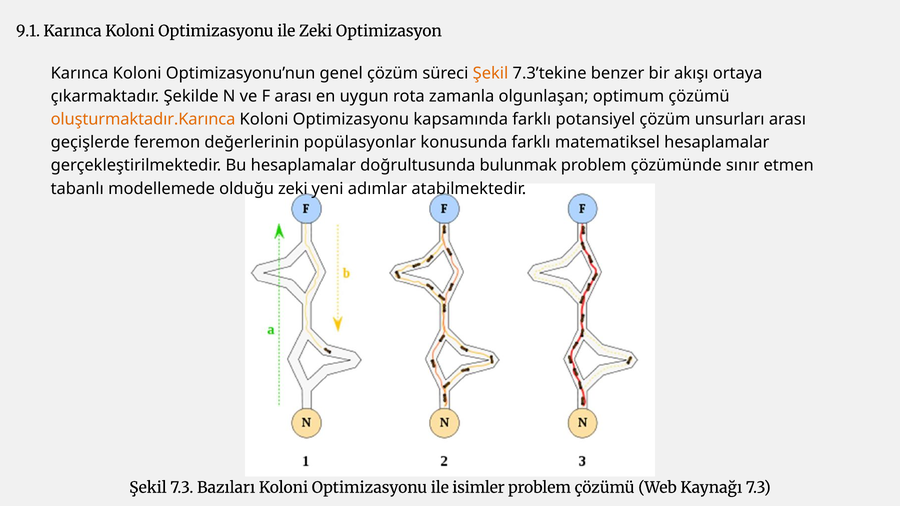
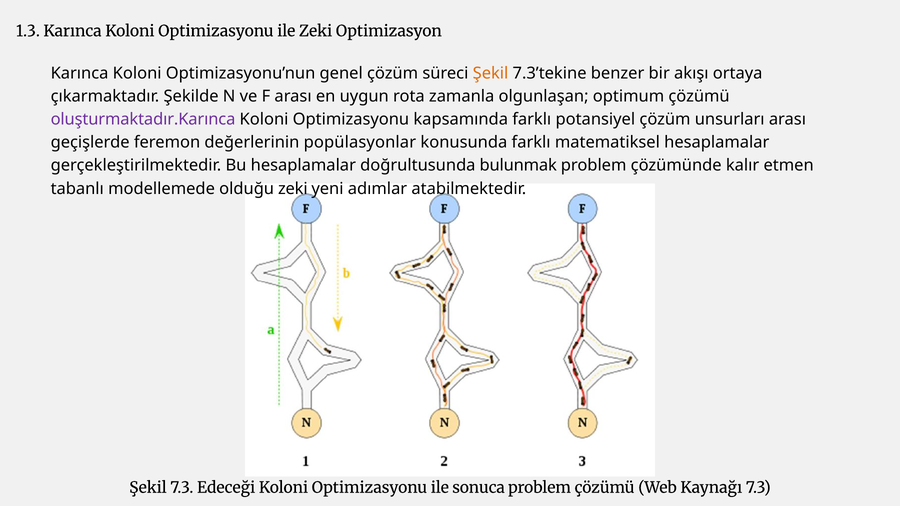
9.1: 9.1 -> 1.3 (28, 31)
oluşturmaktadır.Karınca colour: orange -> purple (143, 119)
sınır: sınır -> kalır (743, 166)
Bazıları: Bazıları -> Edeceği (226, 488)
isimler: isimler -> sonuca (479, 488)
